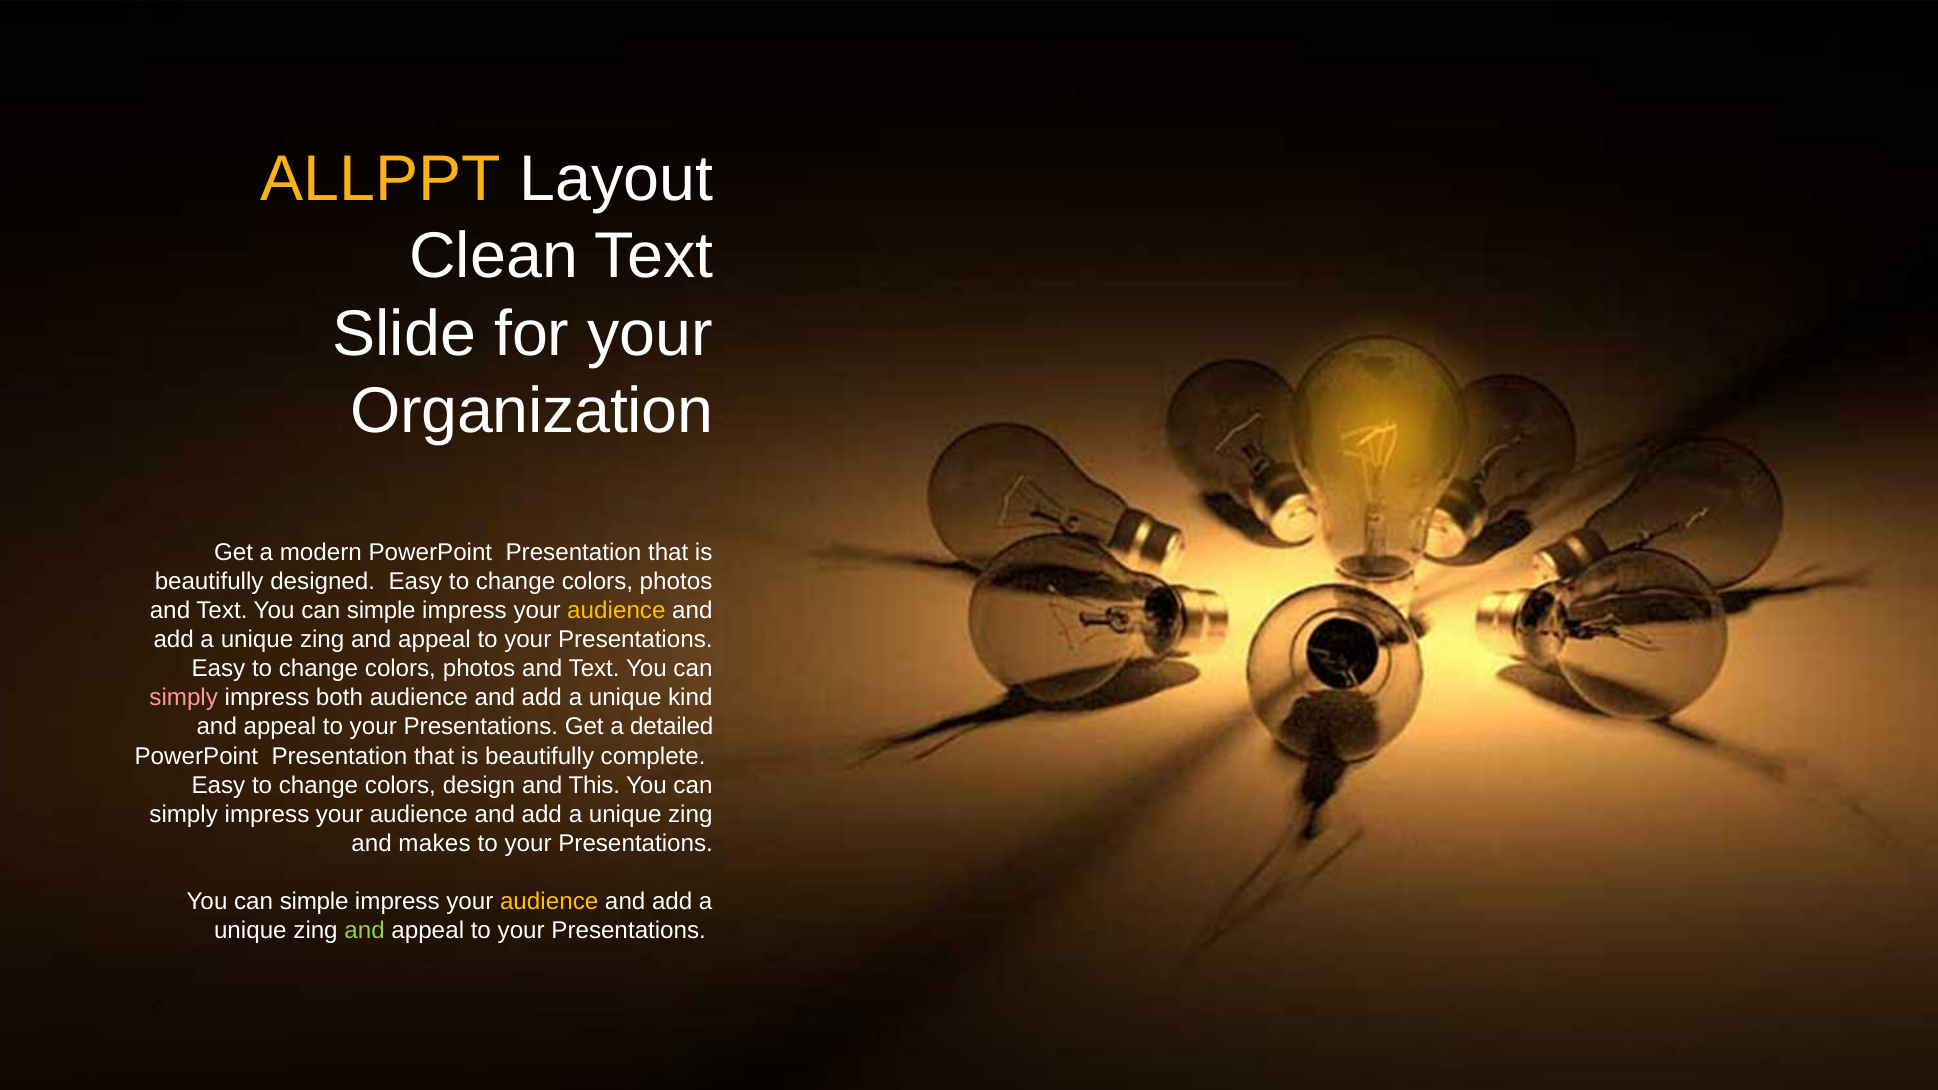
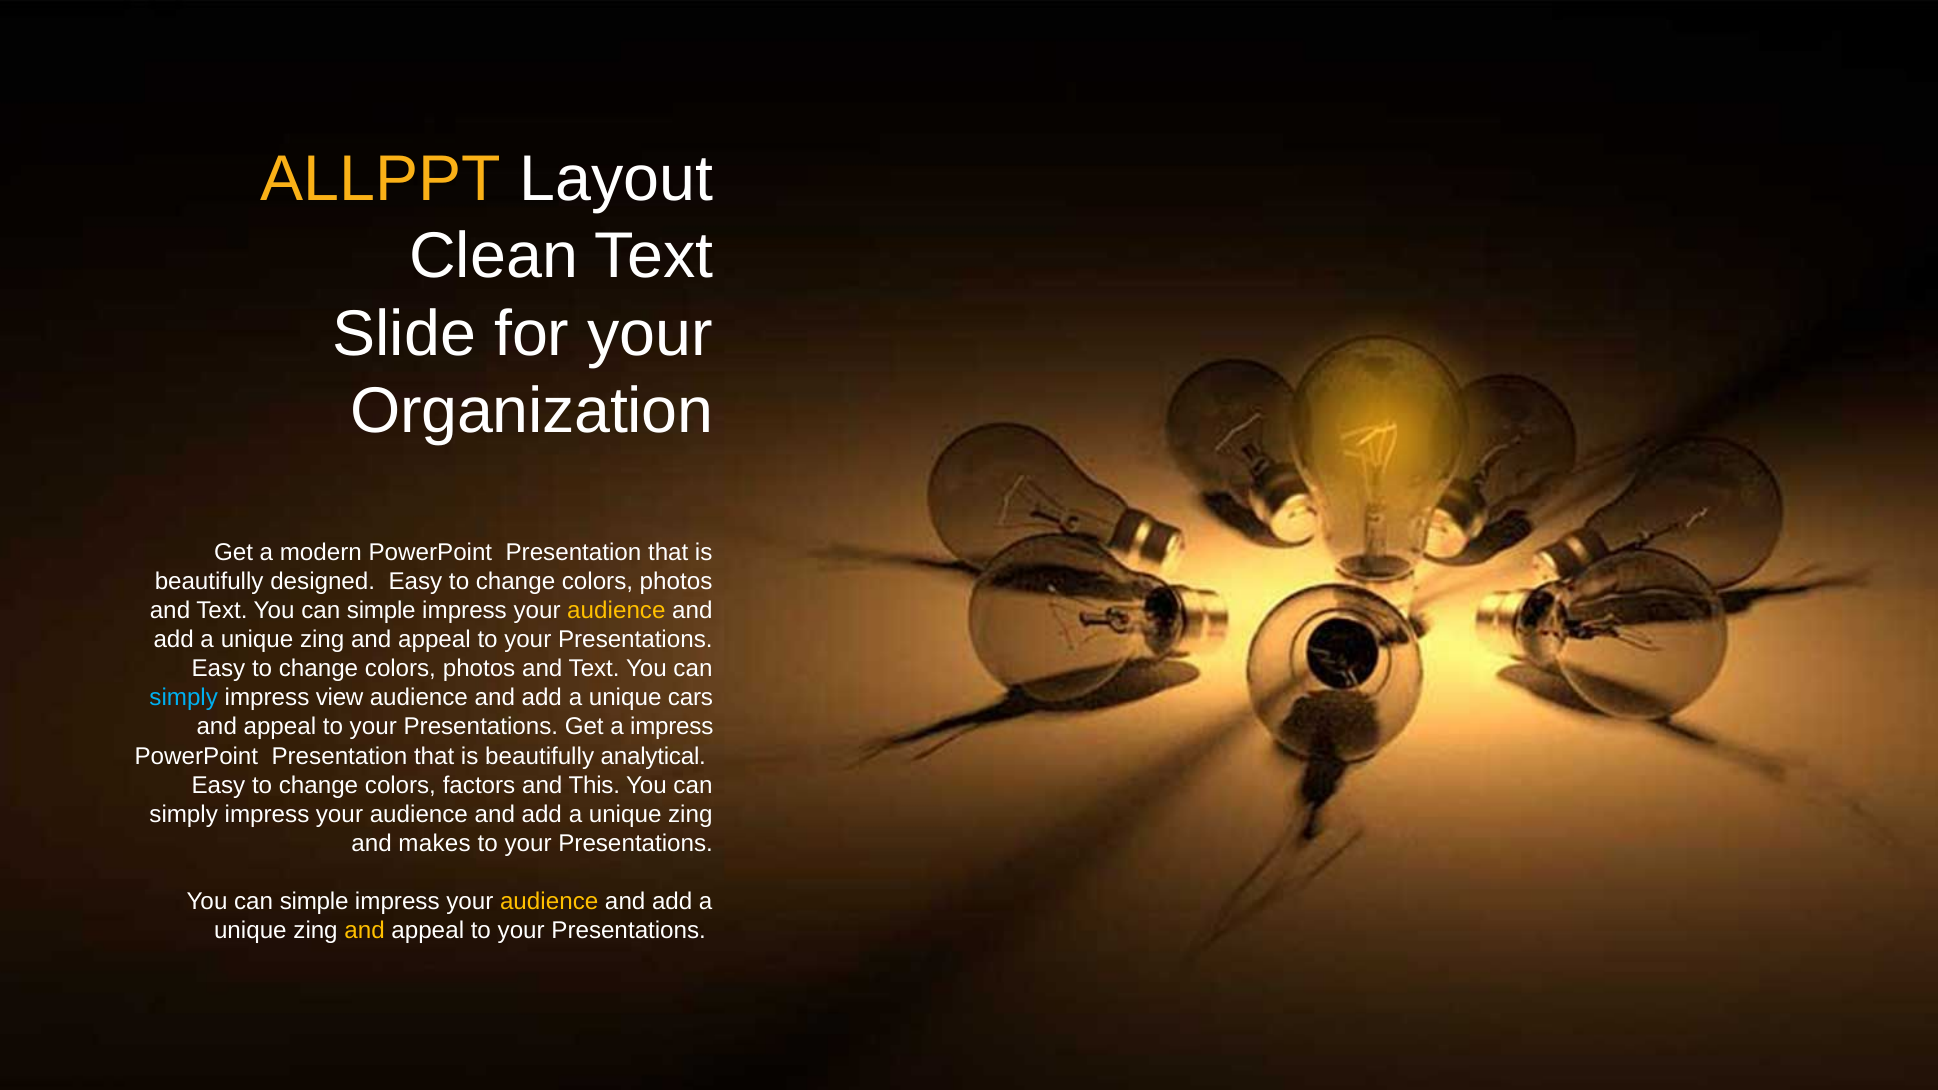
simply colour: pink -> light blue (184, 698)
both: both -> view (340, 698)
kind: kind -> cars (690, 698)
a detailed: detailed -> impress (672, 727)
complete: complete -> analytical (653, 756)
design: design -> factors (479, 785)
and colour: light green -> yellow (365, 931)
